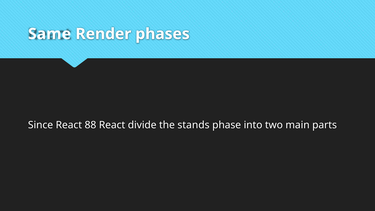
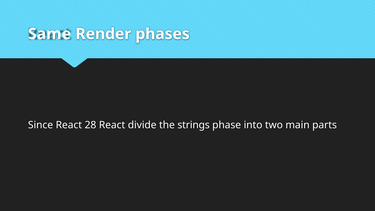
88: 88 -> 28 (90, 125)
stands: stands -> strings (194, 125)
